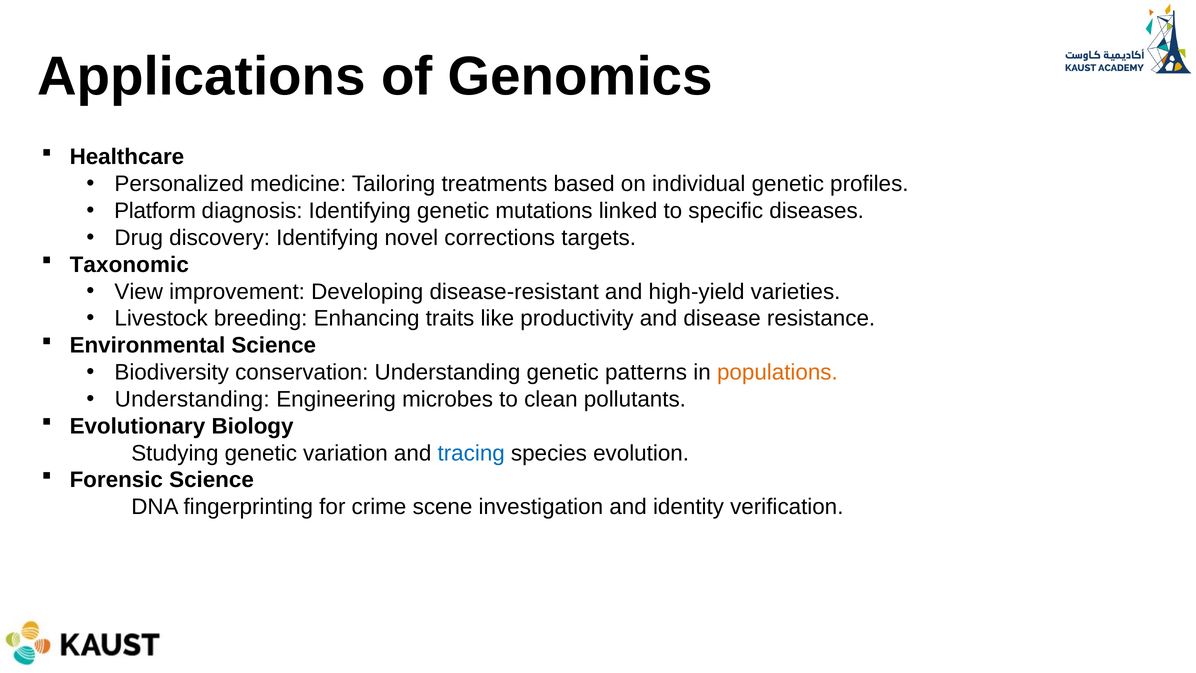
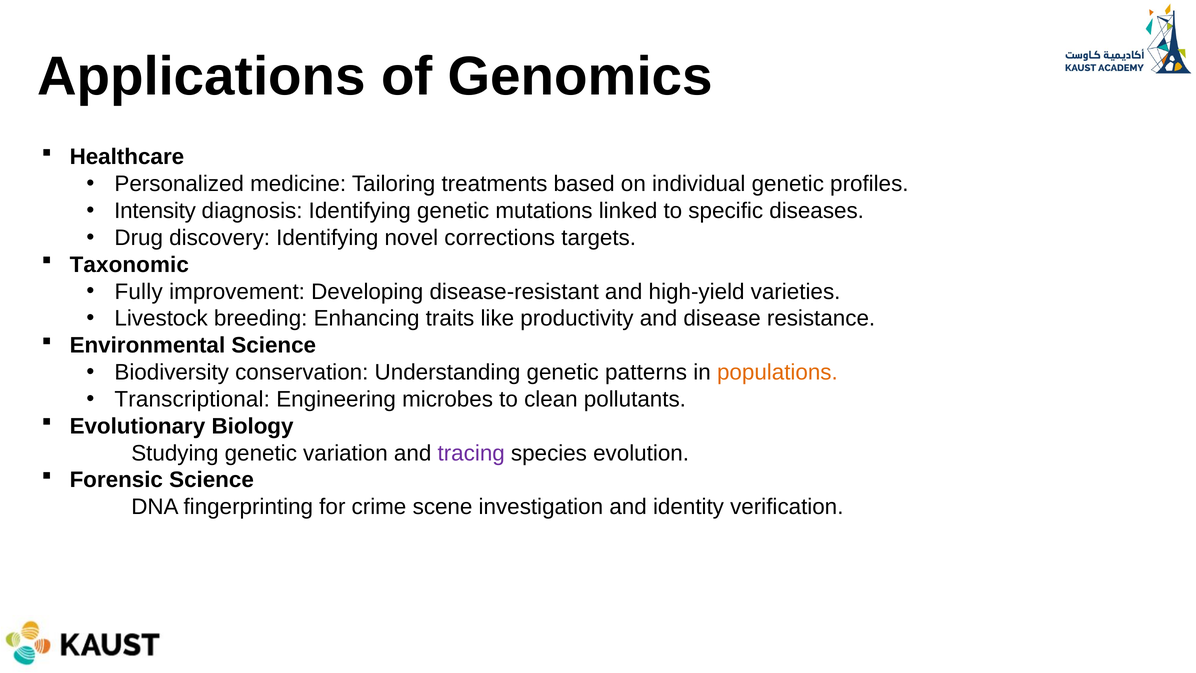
Platform: Platform -> Intensity (155, 211)
View: View -> Fully (139, 292)
Understanding: Understanding -> Transcriptional (192, 399)
tracing colour: blue -> purple (471, 453)
